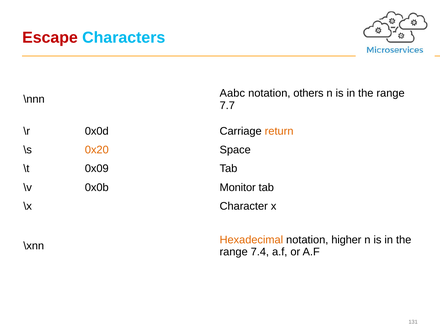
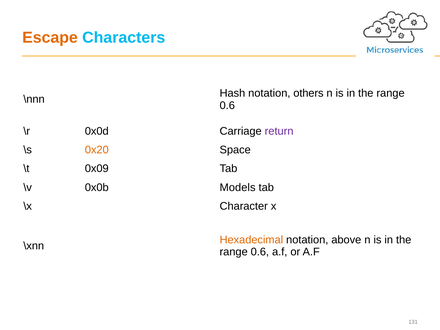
Escape colour: red -> orange (50, 38)
Aabc: Aabc -> Hash (232, 93)
7.7: 7.7 -> 0.6 (227, 105)
return colour: orange -> purple (279, 131)
Monitor: Monitor -> Models (238, 187)
higher: higher -> above (346, 240)
7.4: 7.4 -> 0.6 (260, 252)
